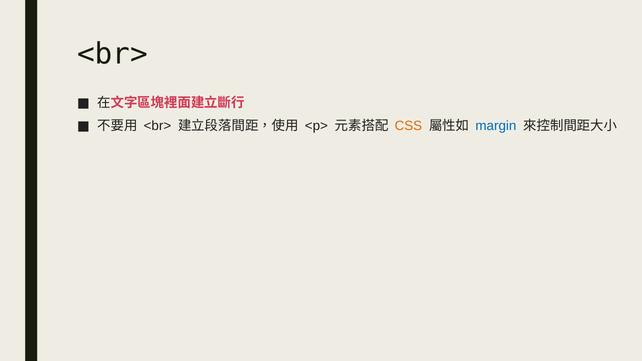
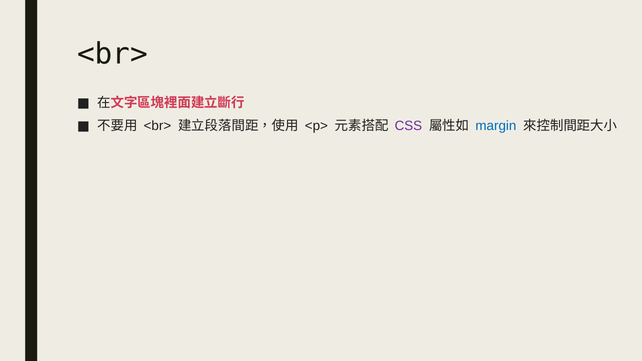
CSS colour: orange -> purple (408, 126)
